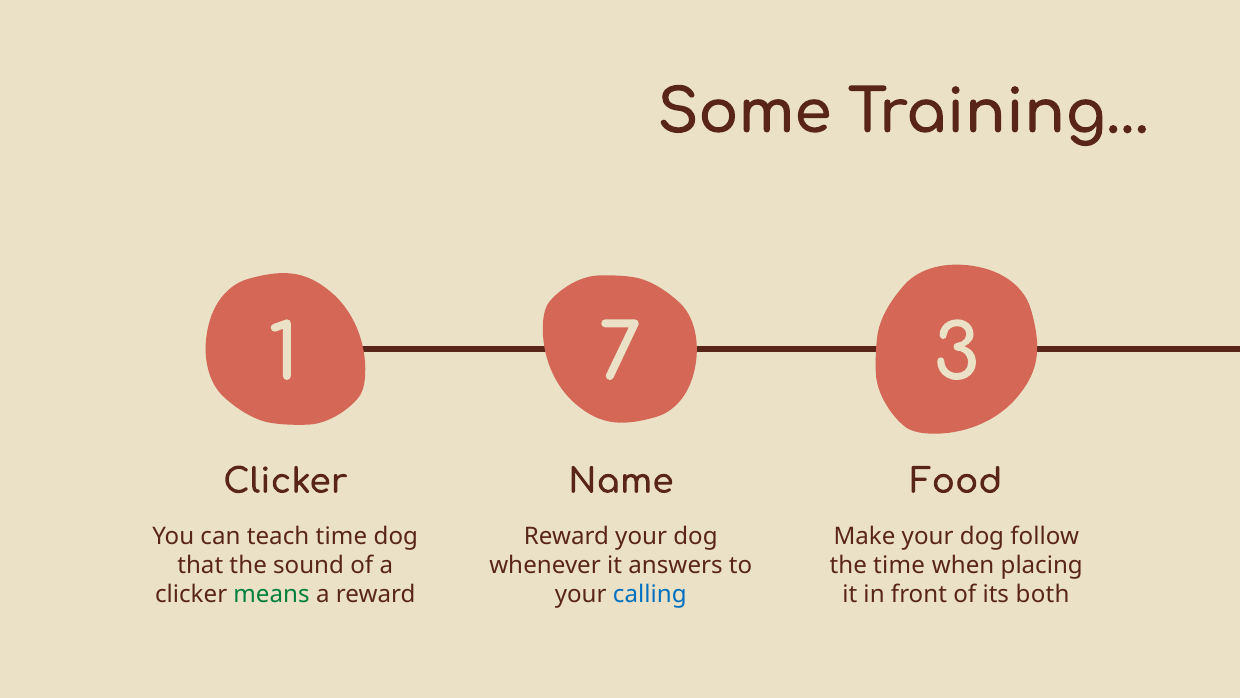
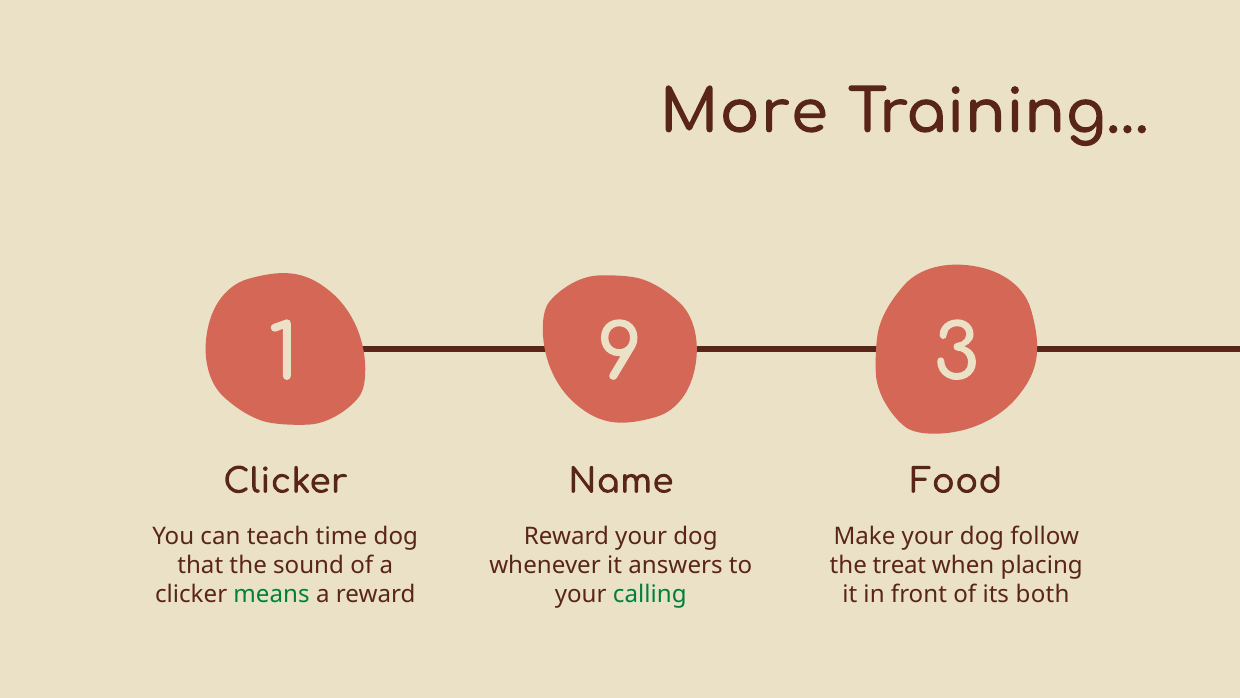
Some: Some -> More (744, 112)
7: 7 -> 9 (620, 354)
the time: time -> treat (899, 565)
calling colour: blue -> green (650, 594)
